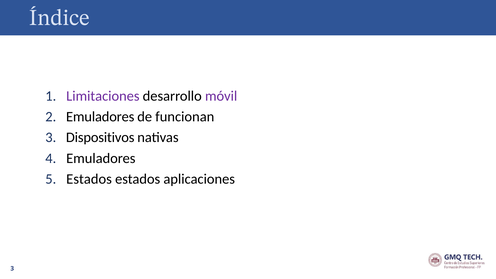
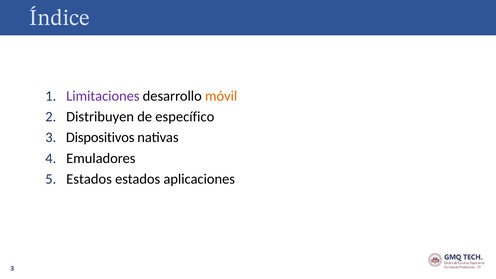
móvil colour: purple -> orange (221, 96)
Emuladores: Emuladores -> Distribuyen (100, 117)
funcionan: funcionan -> específico (185, 117)
